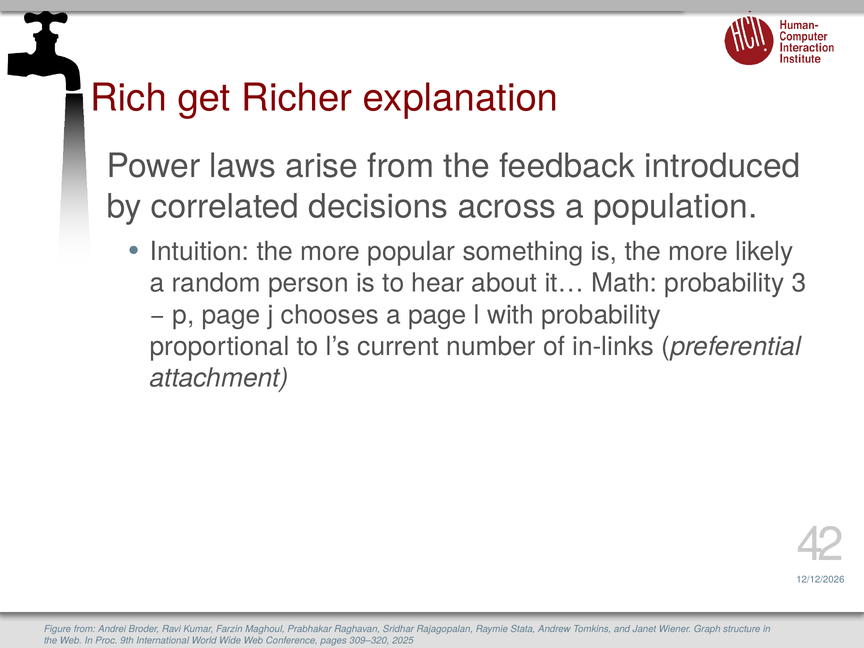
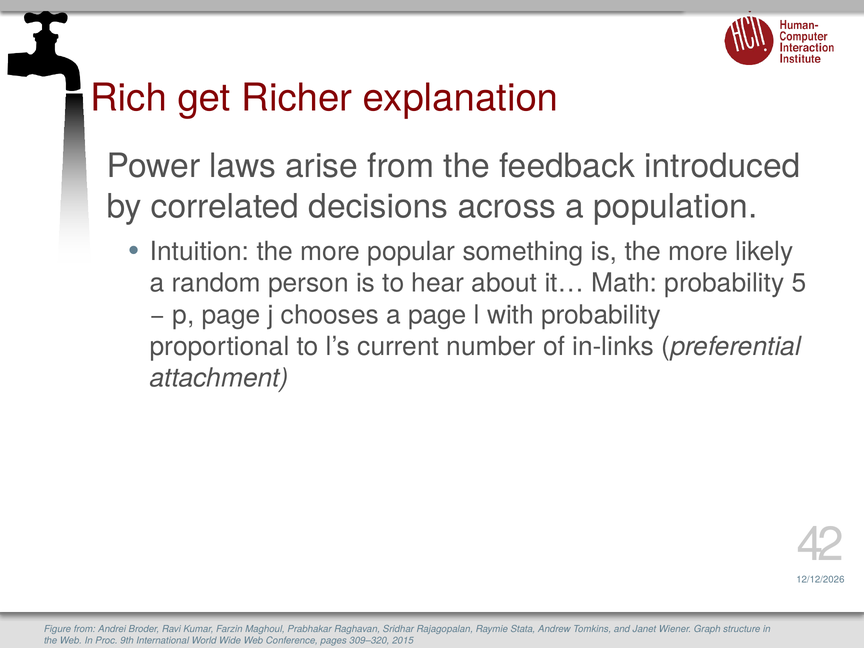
3: 3 -> 5 (799, 283)
2025: 2025 -> 2015 (403, 640)
